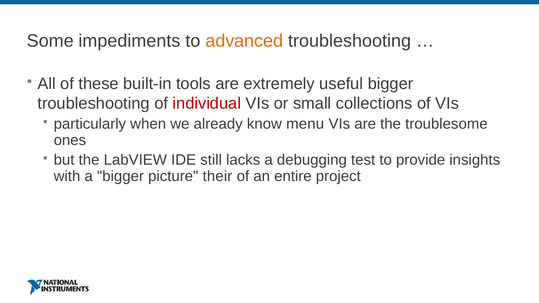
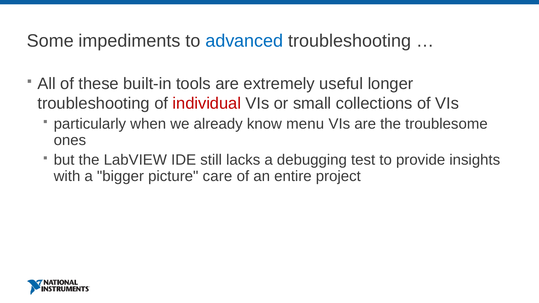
advanced colour: orange -> blue (244, 41)
useful bigger: bigger -> longer (390, 84)
their: their -> care (217, 176)
